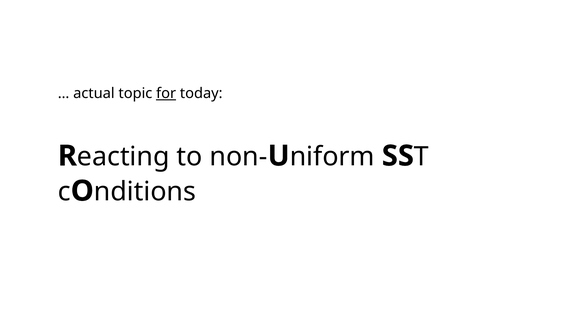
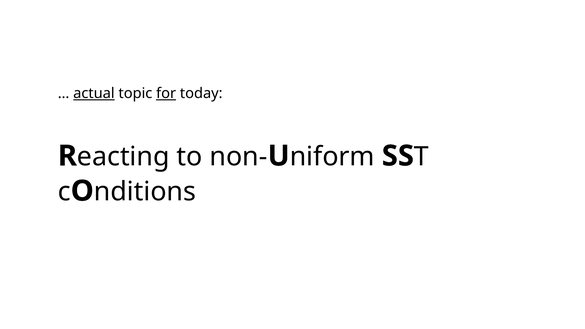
actual underline: none -> present (94, 94)
